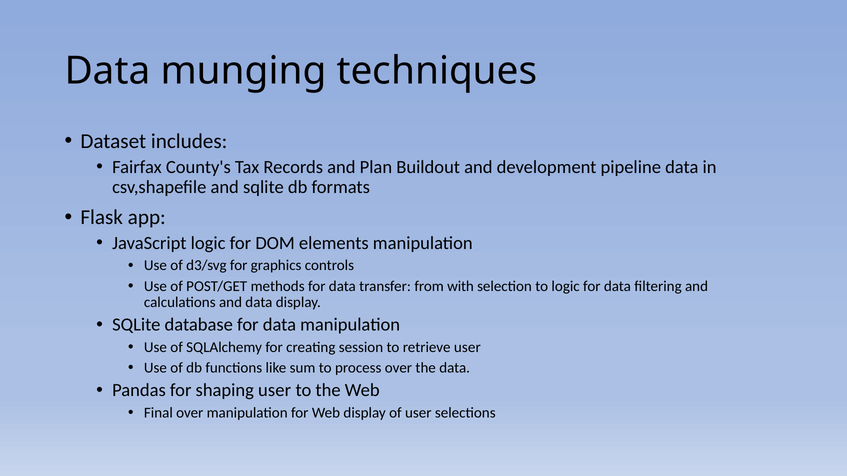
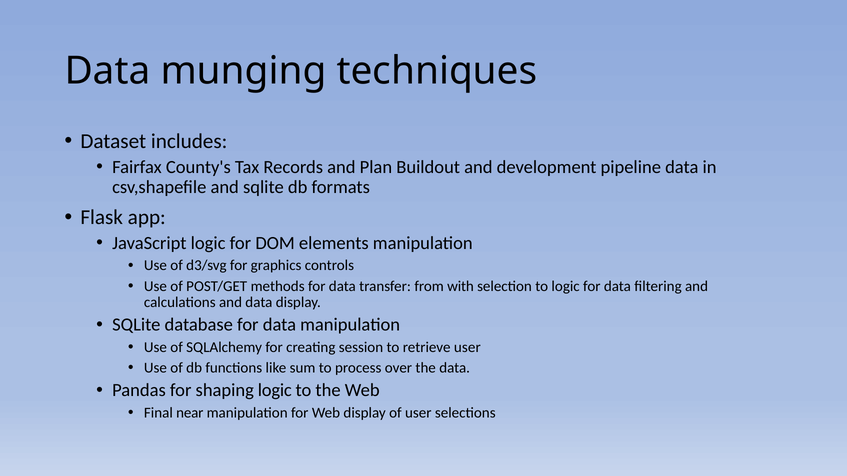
shaping user: user -> logic (275, 391)
Final over: over -> near (190, 413)
